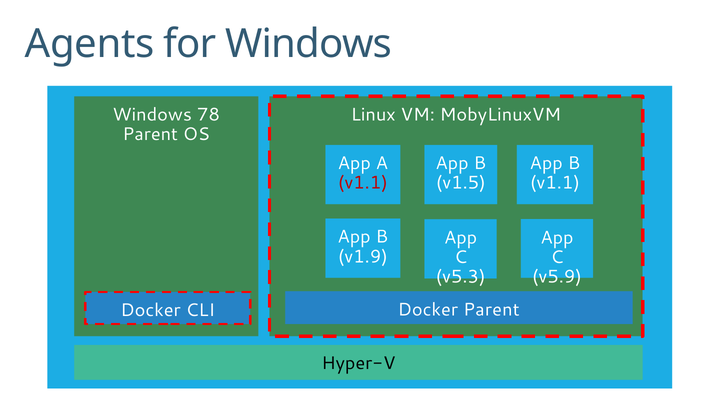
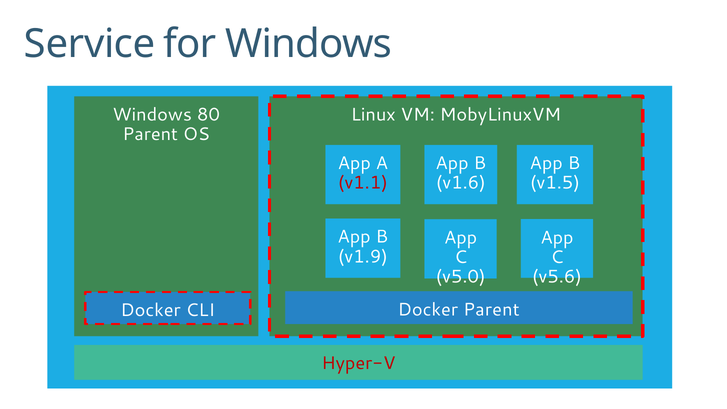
Agents: Agents -> Service (90, 44)
78: 78 -> 80 (208, 115)
v1.5: v1.5 -> v1.6 (461, 183)
v1.1: v1.1 -> v1.5 (555, 183)
v5.3: v5.3 -> v5.0 (461, 277)
v5.9: v5.9 -> v5.6 (557, 277)
Hyper-V colour: black -> red (358, 363)
